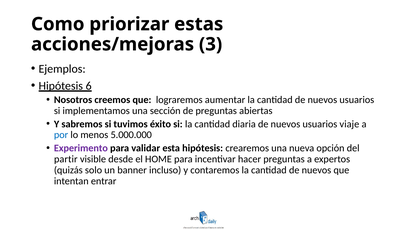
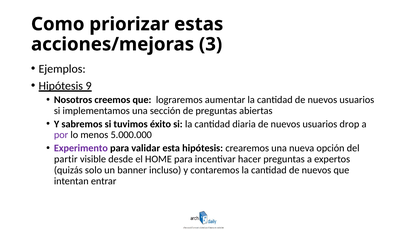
6: 6 -> 9 (89, 86)
viaje: viaje -> drop (349, 124)
por colour: blue -> purple (61, 135)
